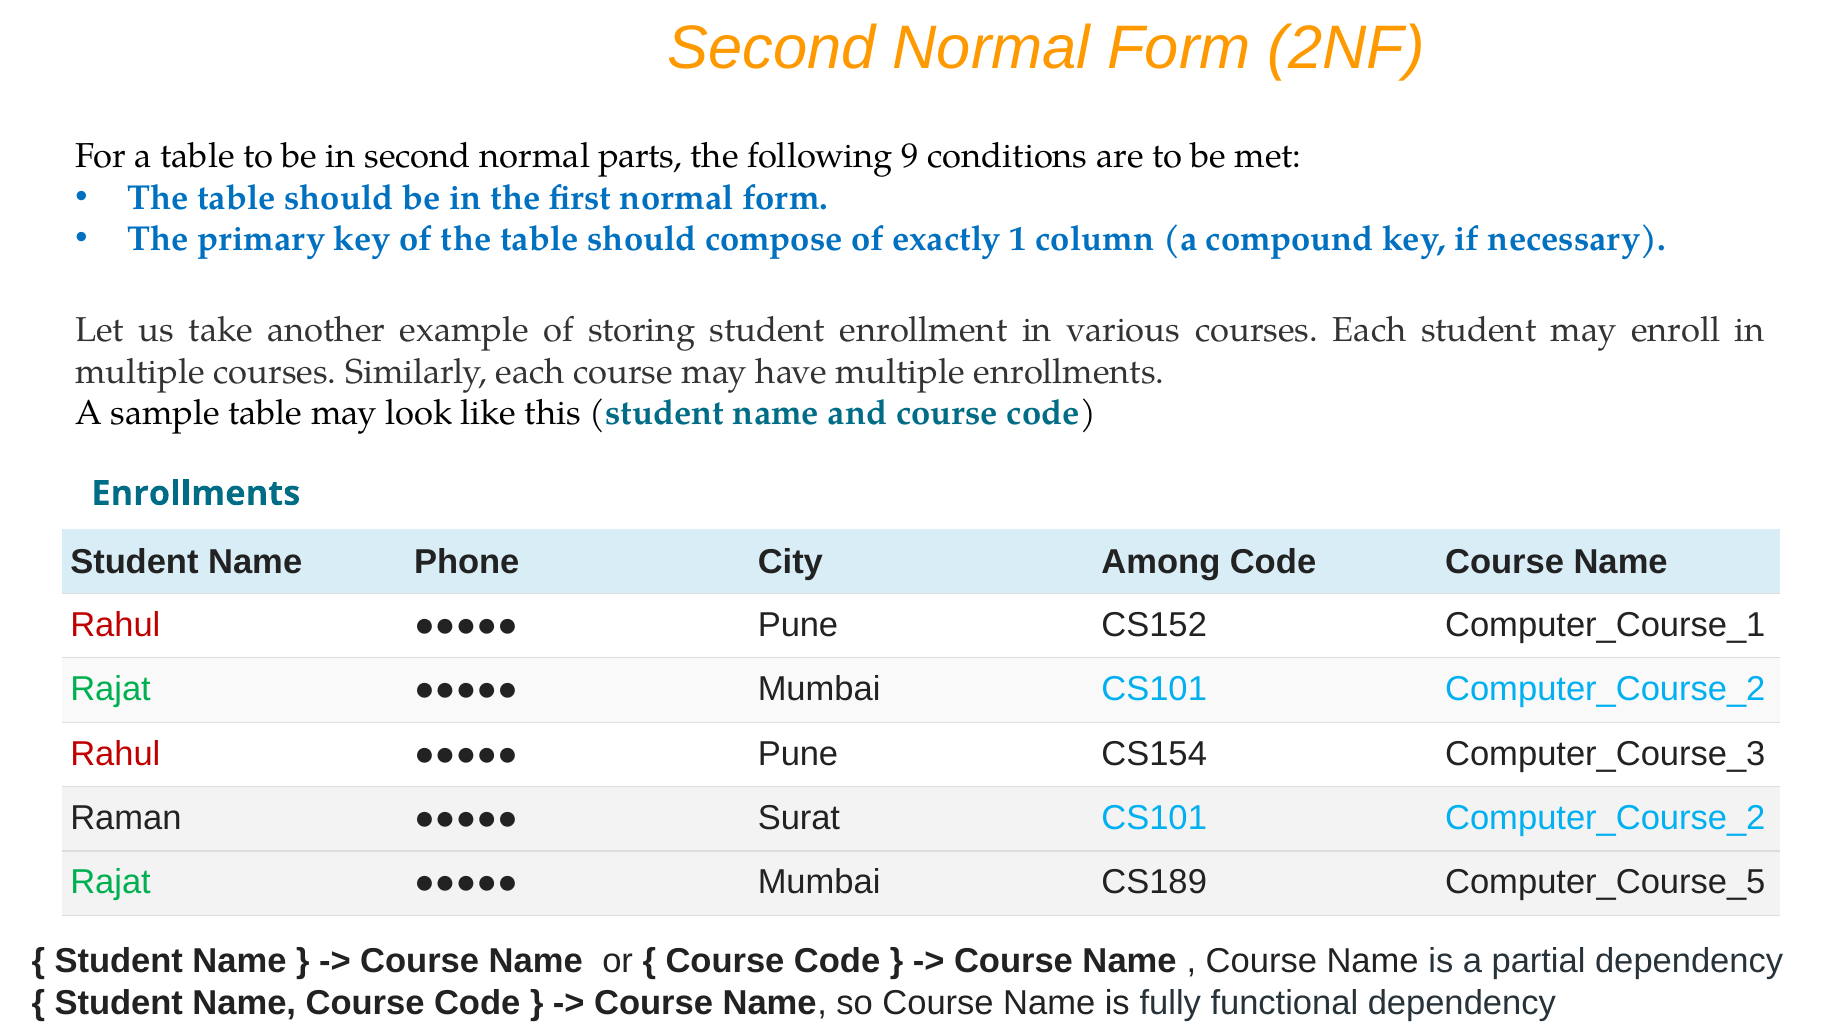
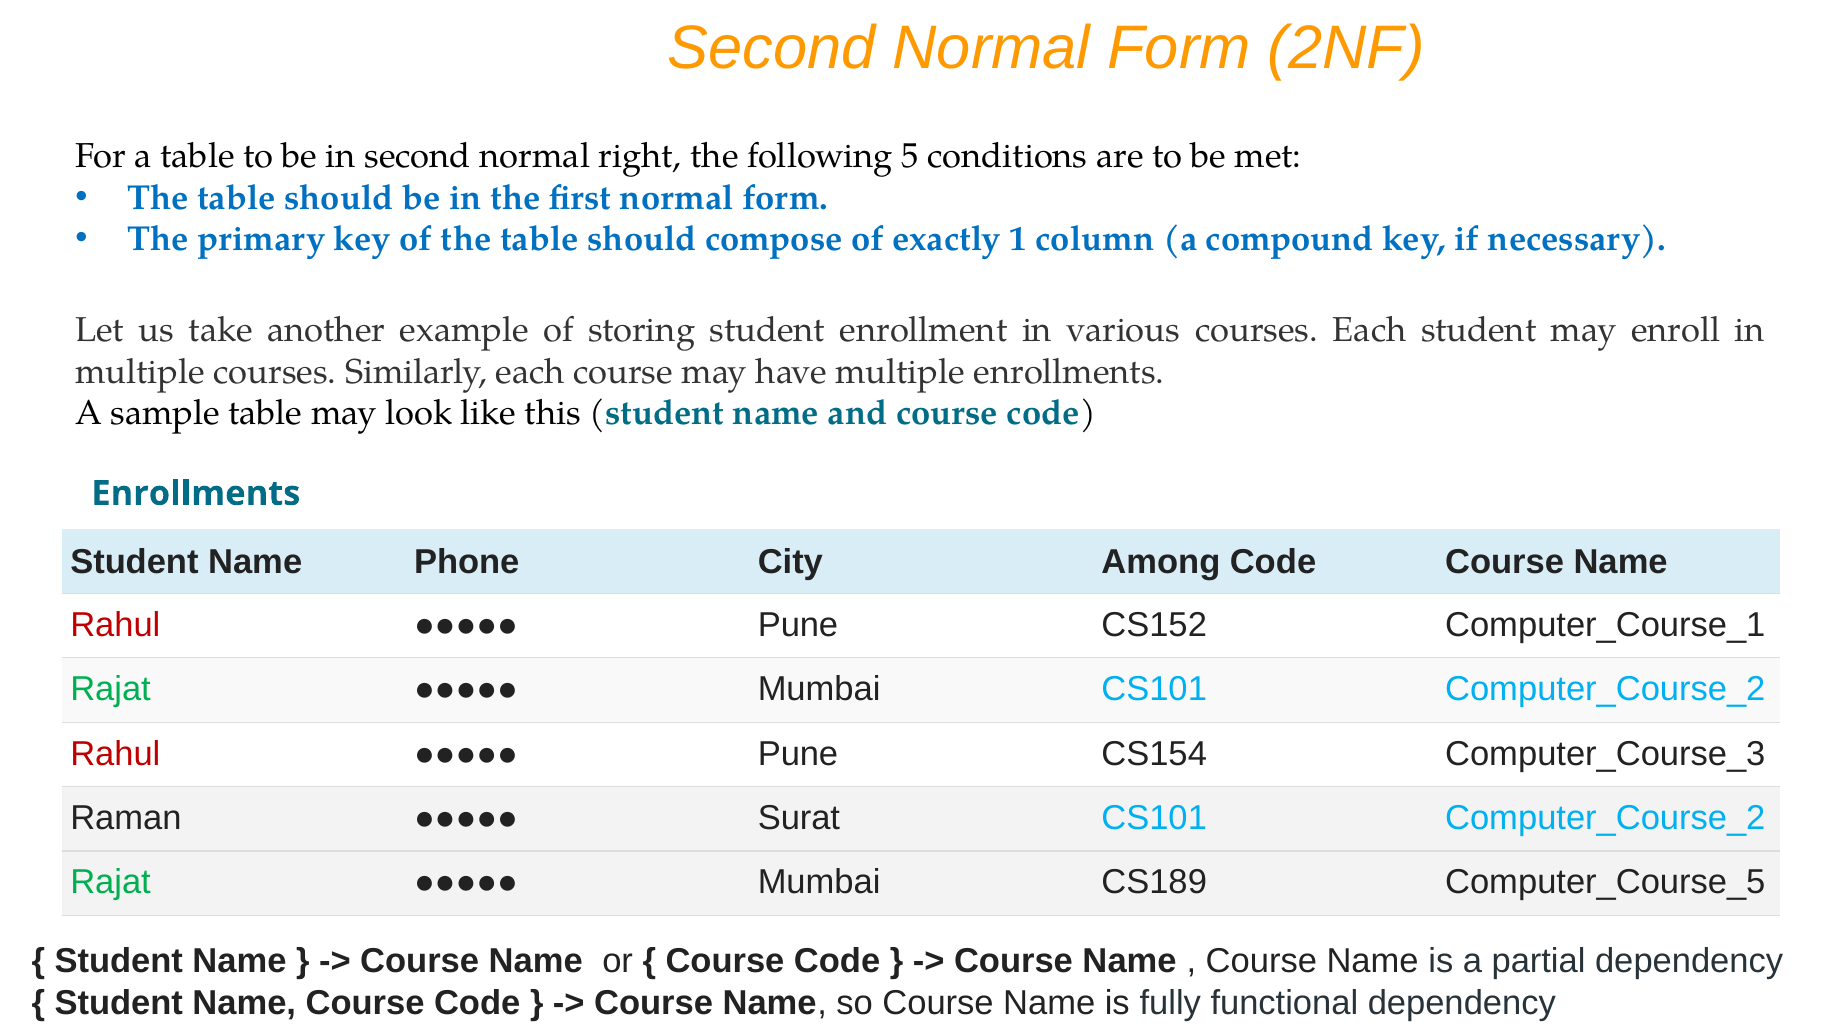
parts: parts -> right (640, 157)
9: 9 -> 5 (910, 157)
